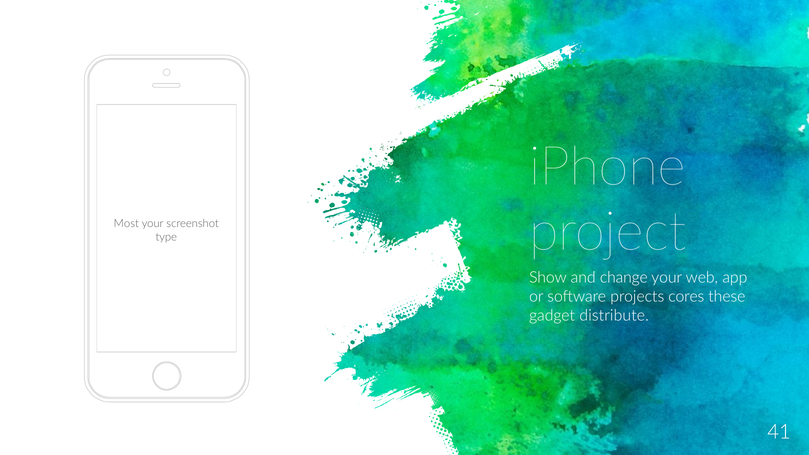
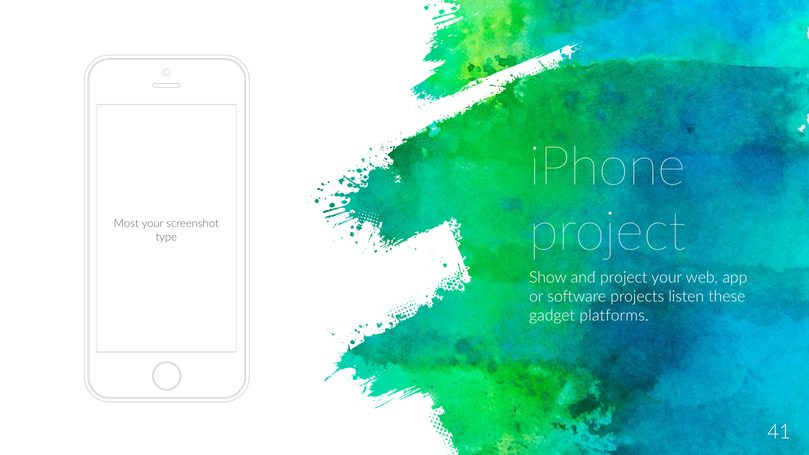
and change: change -> project (624, 278)
cores: cores -> listen (686, 297)
distribute: distribute -> platforms (614, 316)
